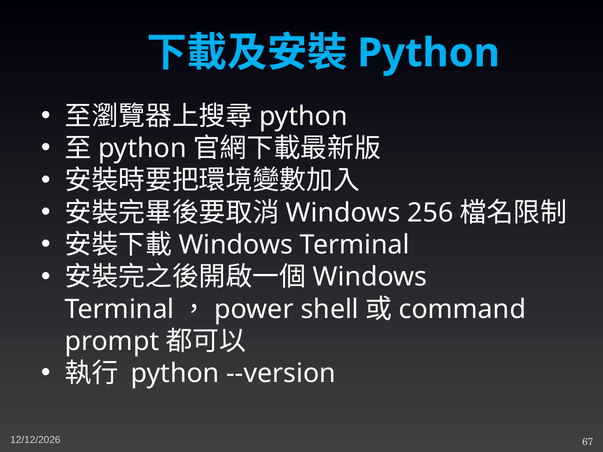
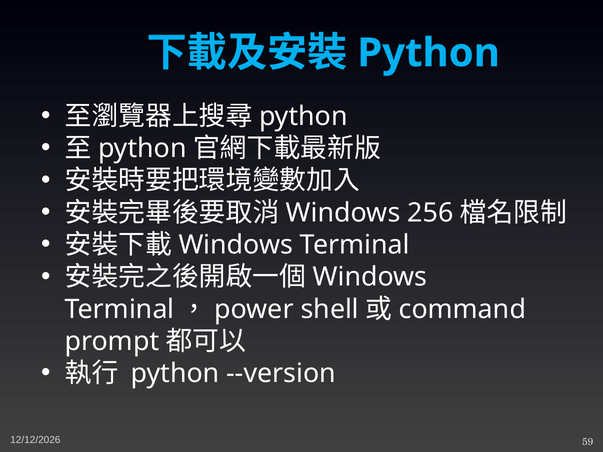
67: 67 -> 59 (588, 442)
